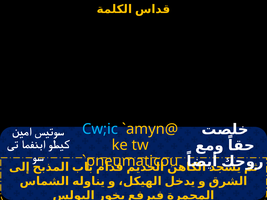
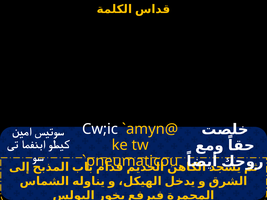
Cw;ic colour: light blue -> white (100, 129)
